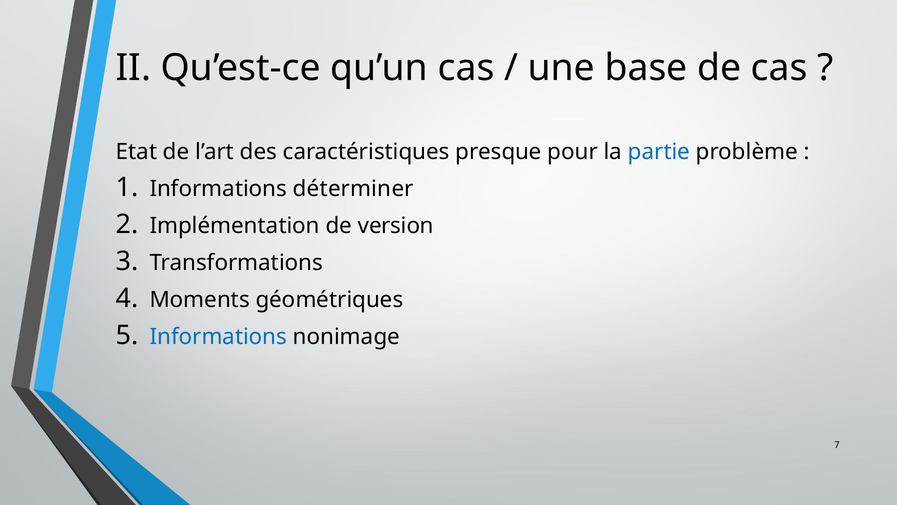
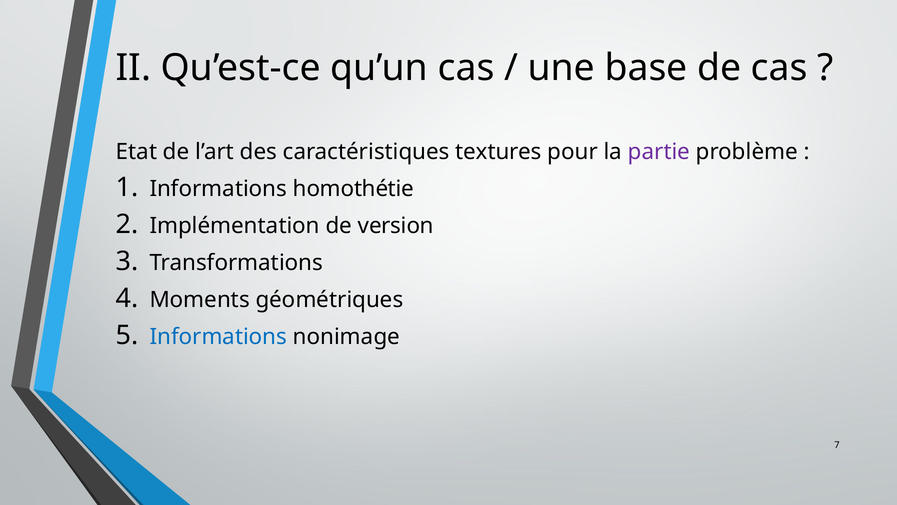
presque: presque -> textures (499, 152)
partie colour: blue -> purple (659, 152)
déterminer: déterminer -> homothétie (353, 189)
